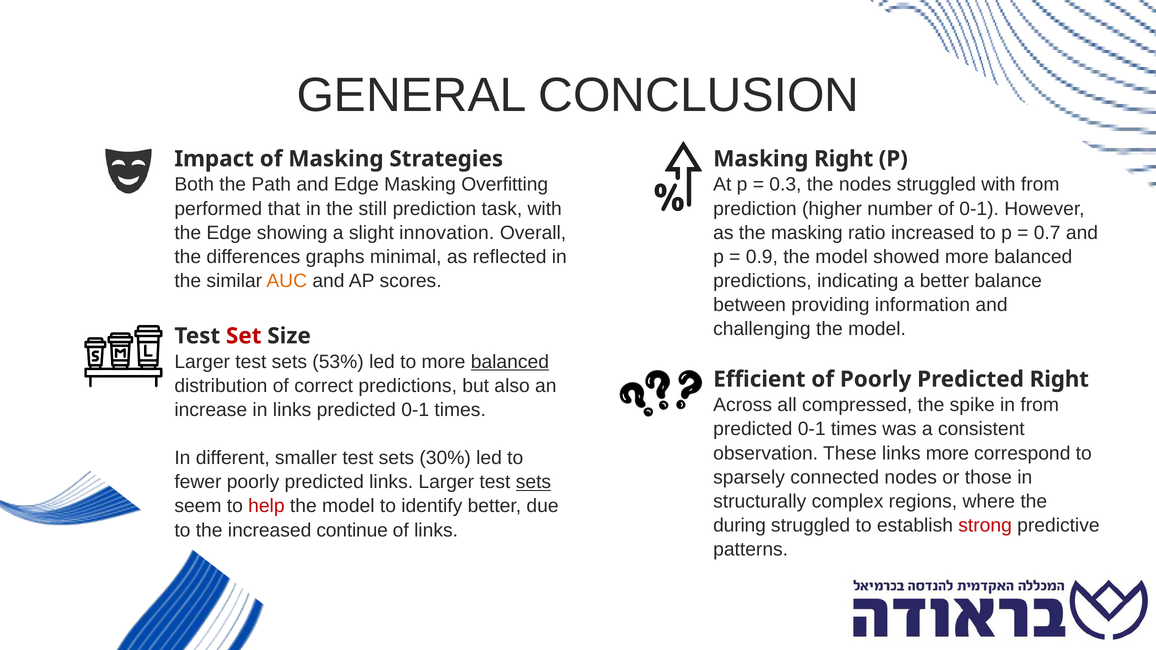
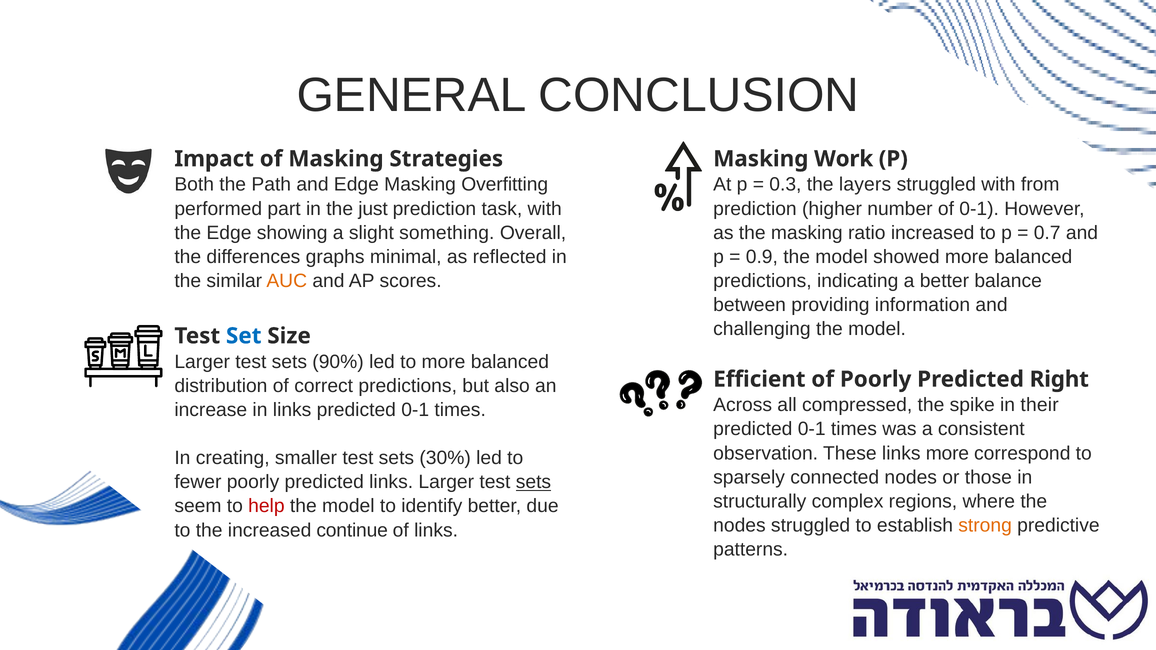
Masking Right: Right -> Work (844, 159)
the nodes: nodes -> layers (865, 185)
that: that -> part (284, 209)
still: still -> just (373, 209)
innovation: innovation -> something (447, 233)
Set colour: red -> blue (244, 336)
53%: 53% -> 90% (338, 362)
balanced underline: present -> none (510, 362)
in from: from -> their (1040, 405)
different: different -> creating (233, 458)
during: during -> nodes (739, 526)
strong colour: red -> orange (985, 526)
